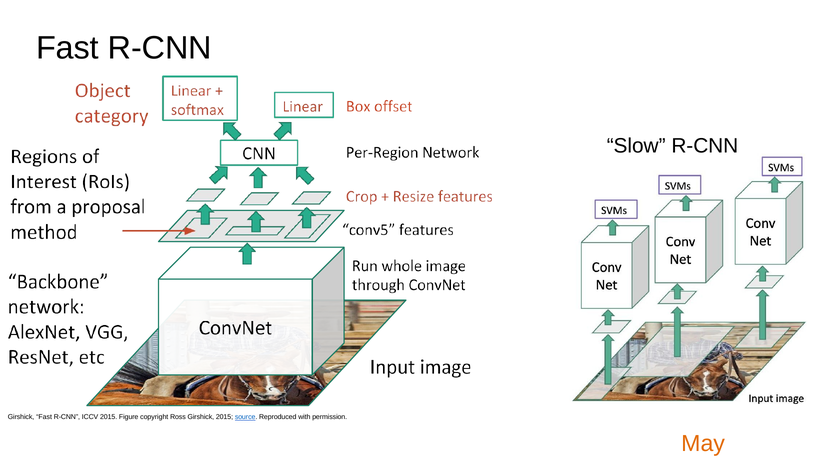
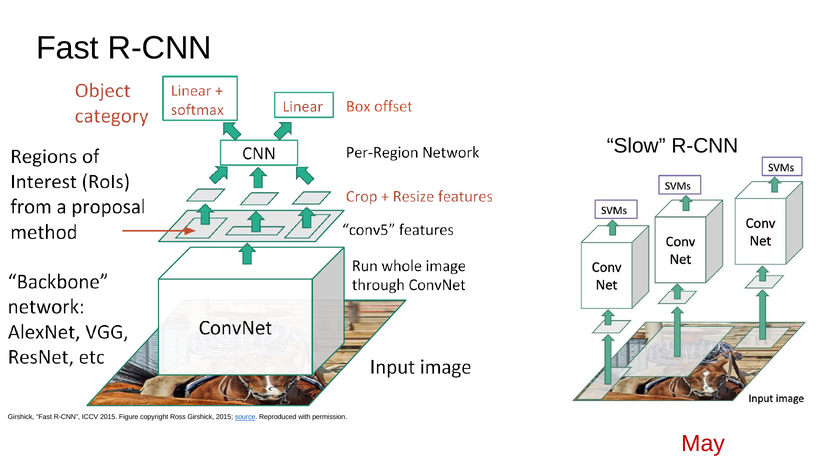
May colour: orange -> red (703, 444)
